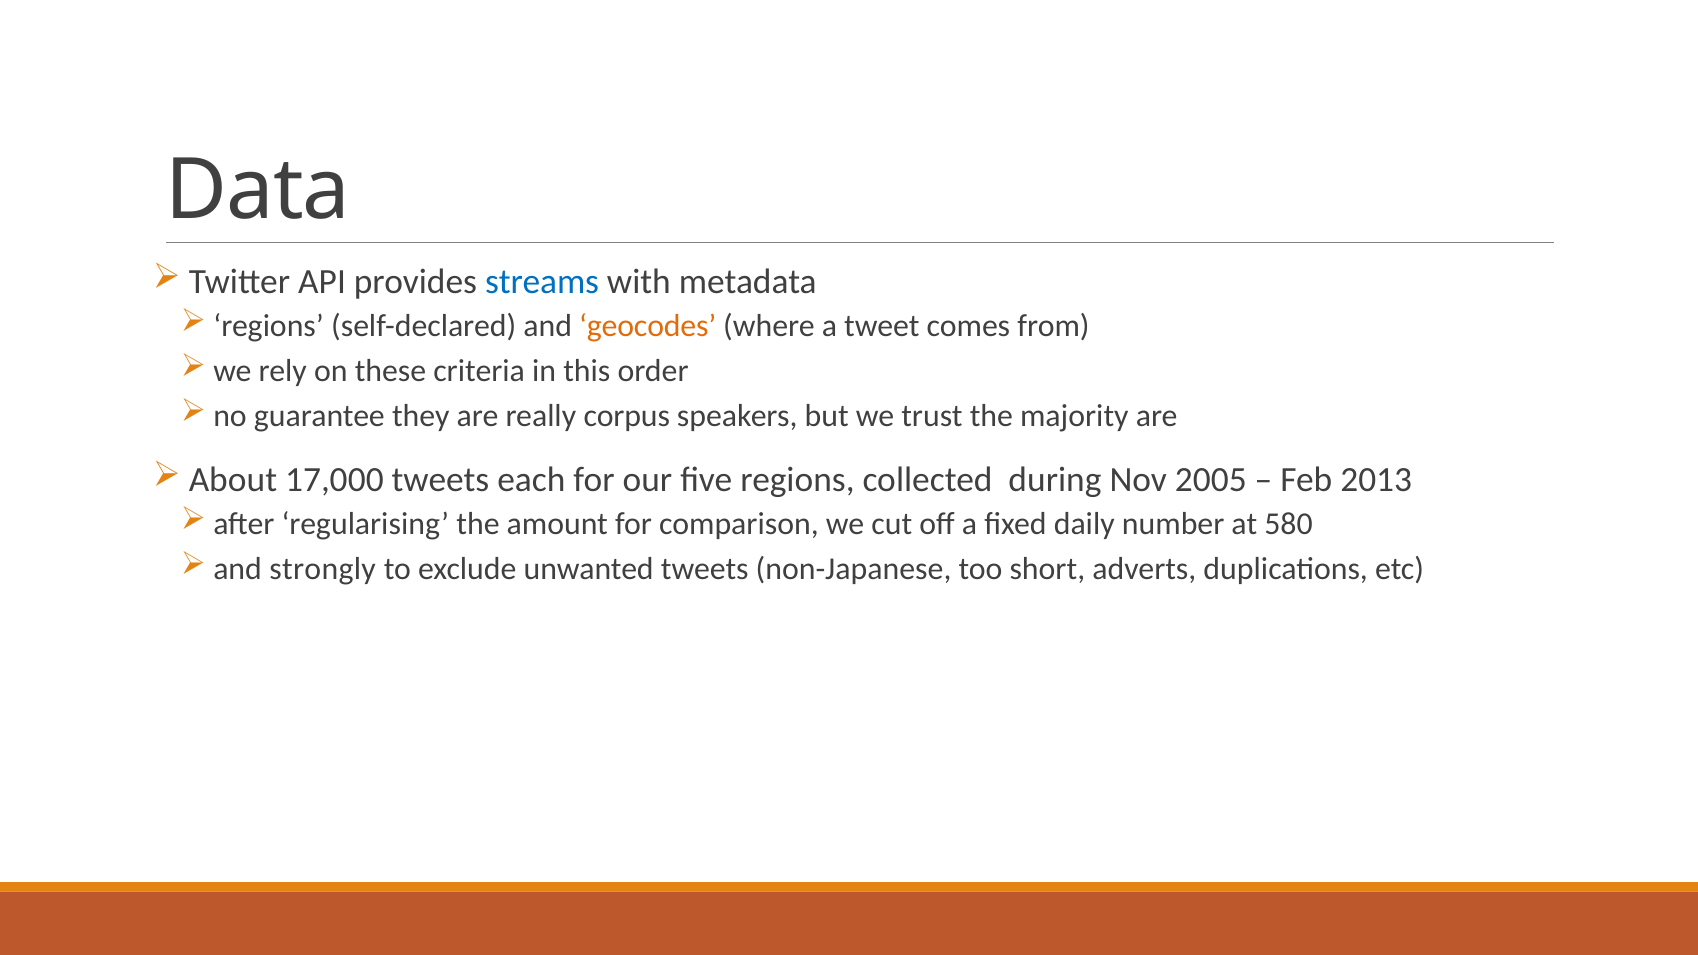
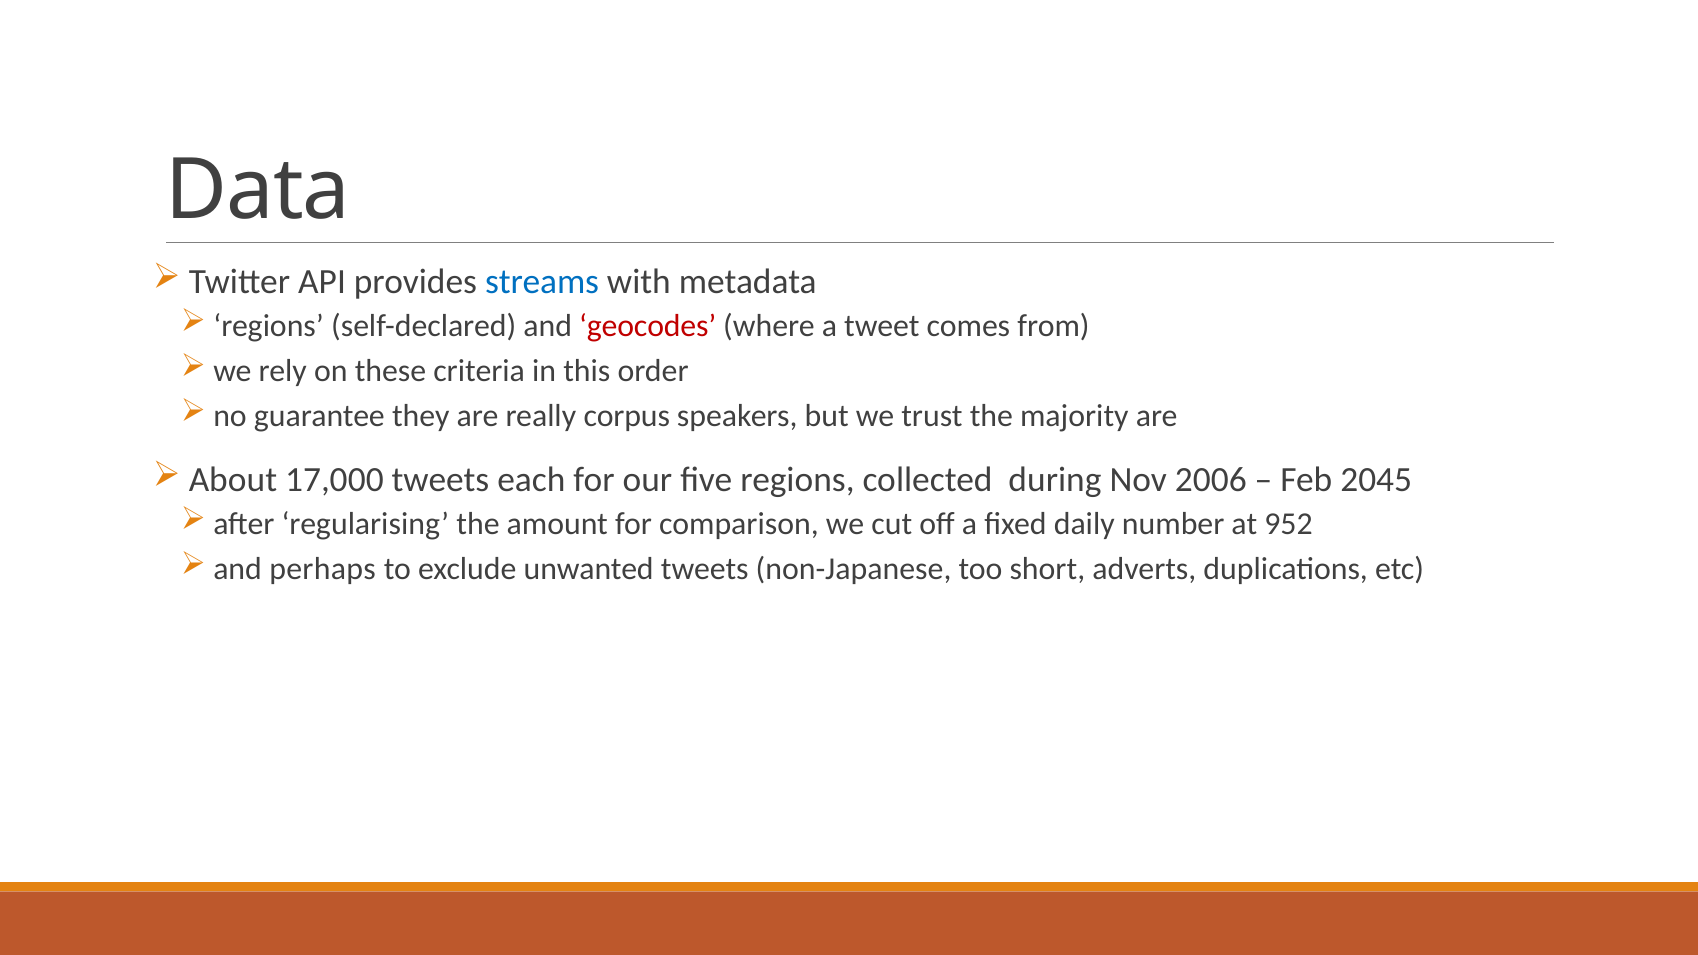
geocodes colour: orange -> red (648, 326)
2005: 2005 -> 2006 (1211, 480)
2013: 2013 -> 2045 (1376, 480)
580: 580 -> 952 (1289, 524)
strongly: strongly -> perhaps (323, 569)
